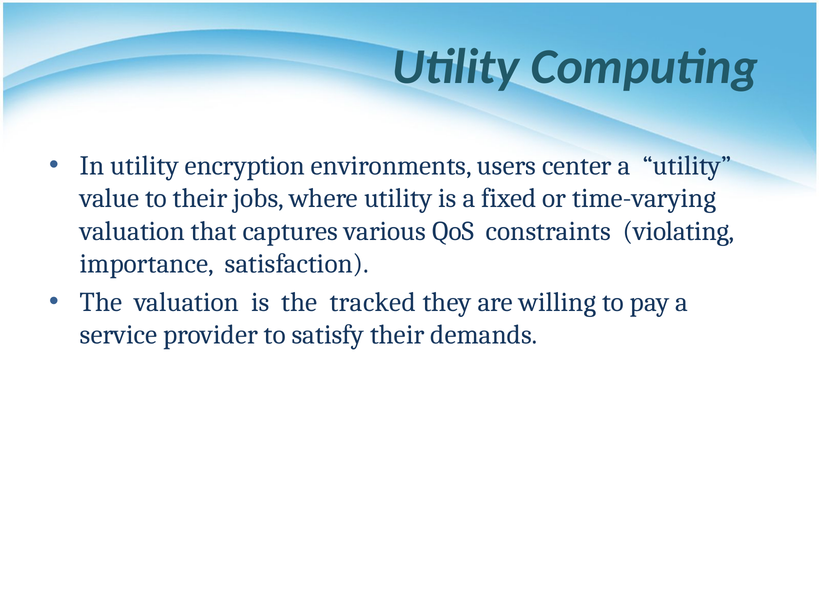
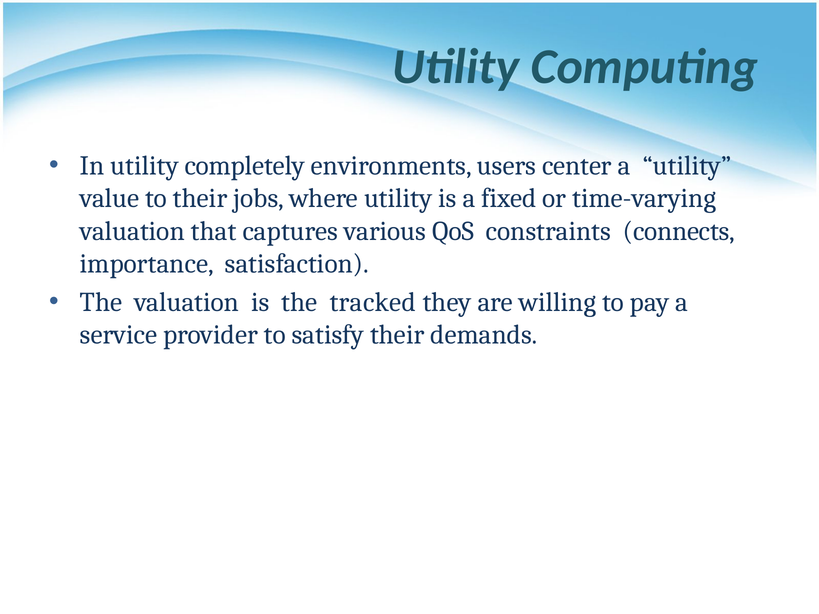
encryption: encryption -> completely (245, 166)
violating: violating -> connects (679, 231)
